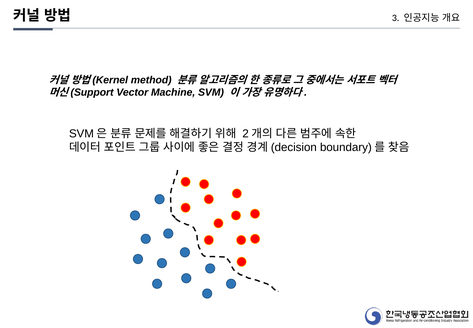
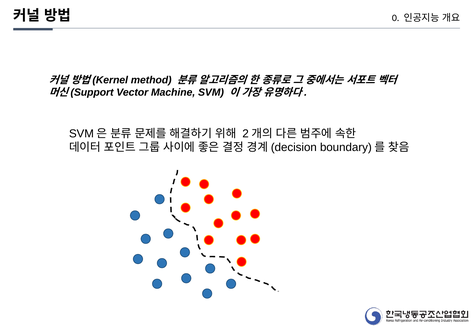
3: 3 -> 0 (396, 18)
